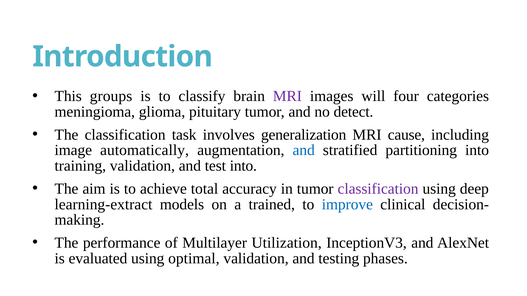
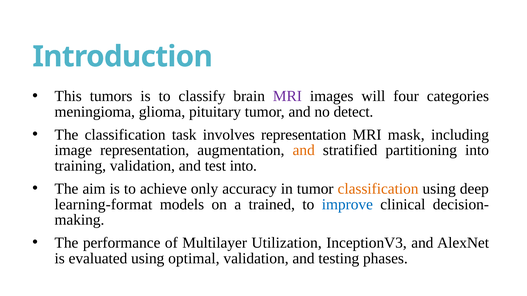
groups: groups -> tumors (111, 96)
involves generalization: generalization -> representation (304, 135)
cause: cause -> mask (406, 135)
image automatically: automatically -> representation (145, 150)
and colour: blue -> orange (304, 150)
total: total -> only (205, 189)
classification colour: purple -> orange (378, 189)
learning-extract: learning-extract -> learning-format (103, 205)
